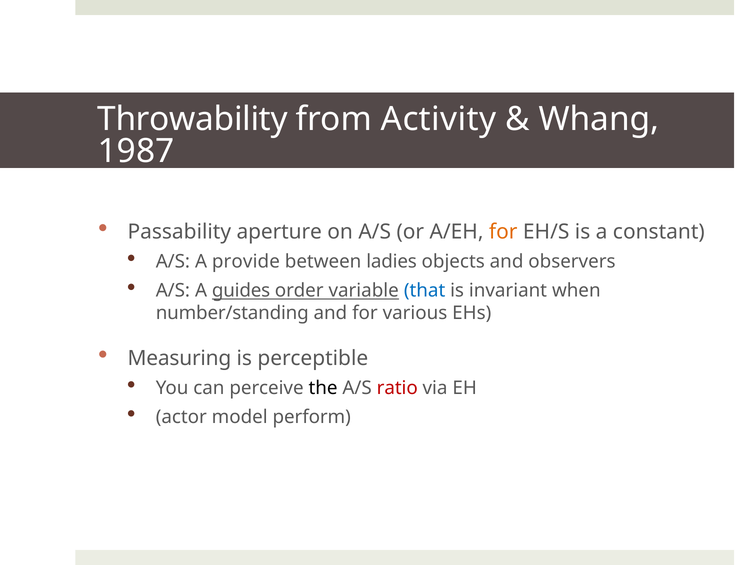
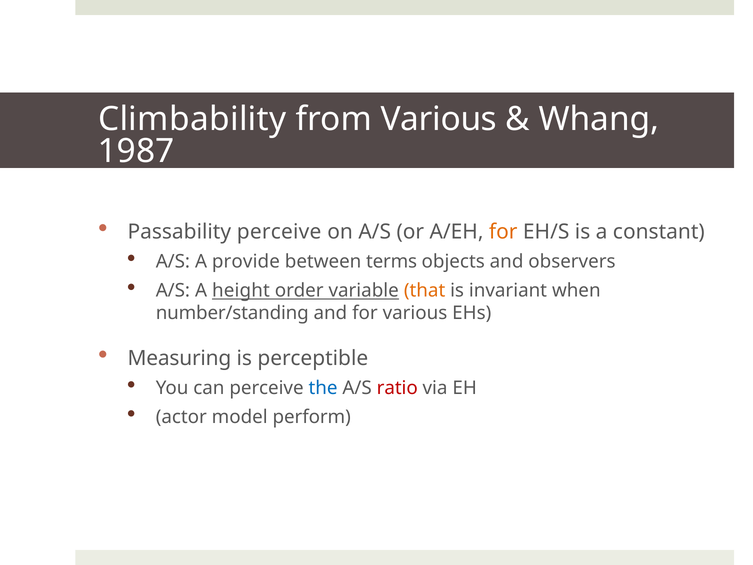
Throwability: Throwability -> Climbability (192, 119)
from Activity: Activity -> Various (439, 119)
Passability aperture: aperture -> perceive (279, 232)
ladies: ladies -> terms (392, 262)
guides: guides -> height (241, 290)
that colour: blue -> orange (425, 290)
the colour: black -> blue (323, 388)
